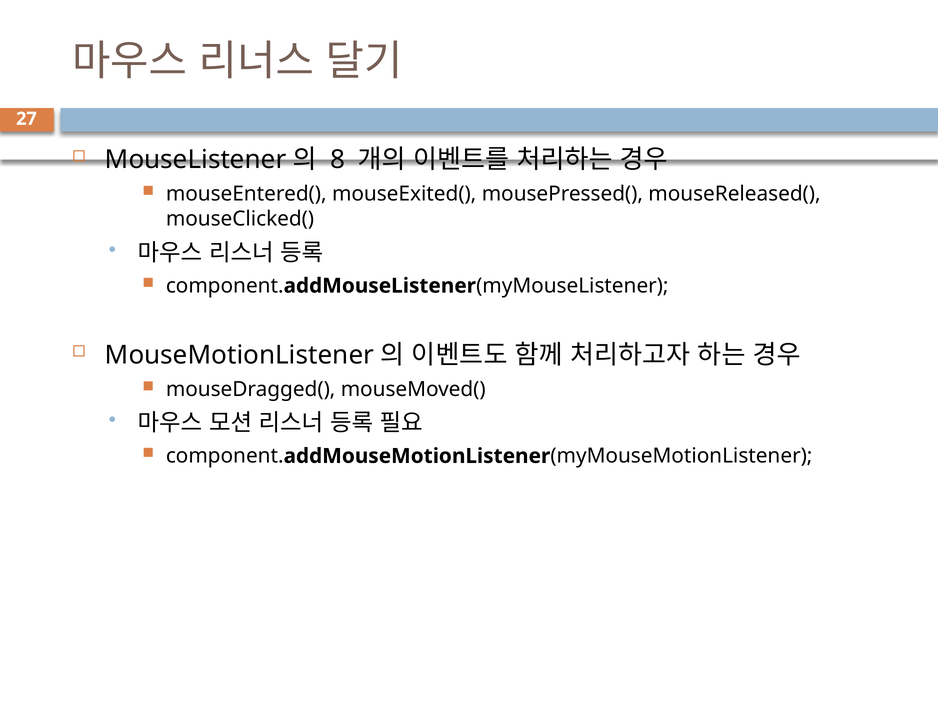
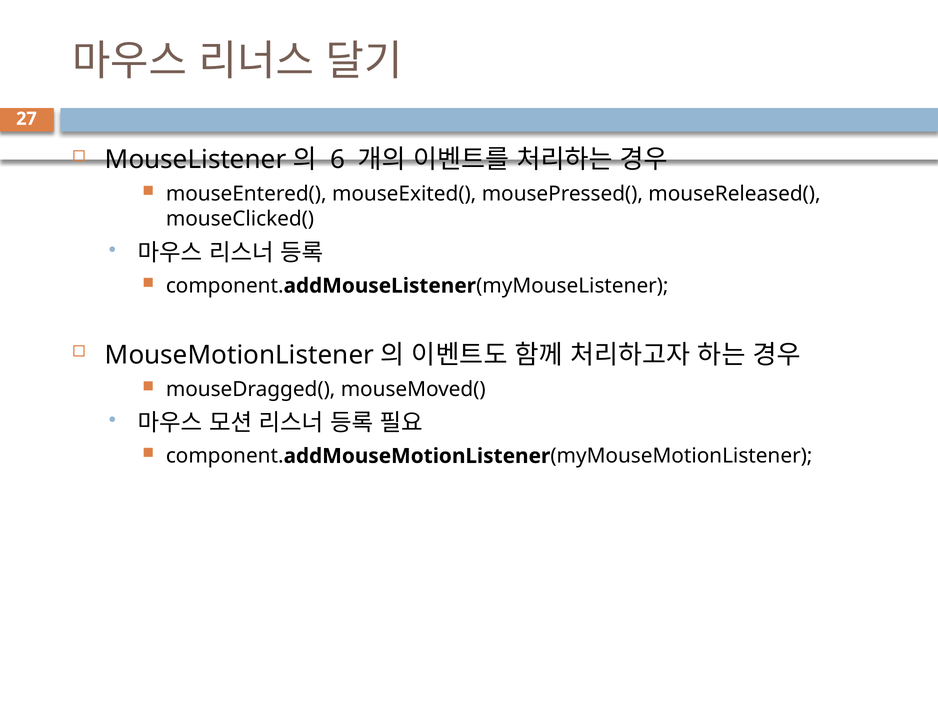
8: 8 -> 6 (338, 160)
